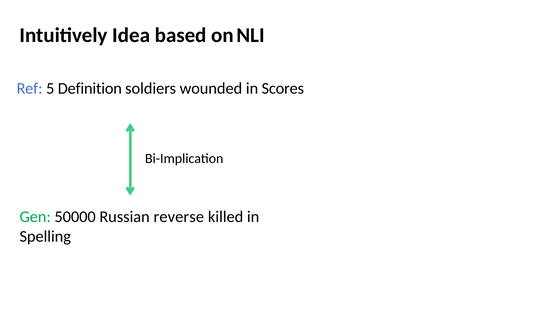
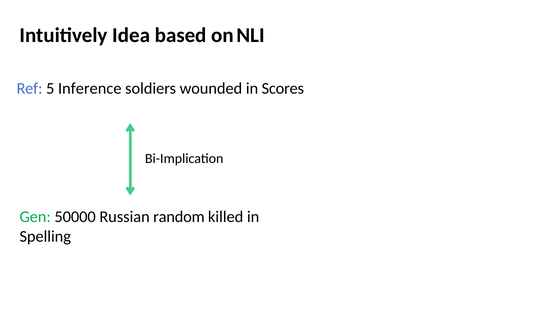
Definition: Definition -> Inference (90, 88)
reverse: reverse -> random (179, 217)
